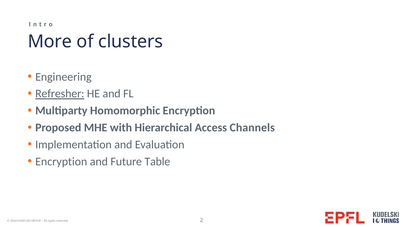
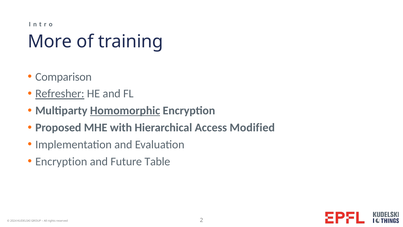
clusters: clusters -> training (131, 41)
Engineering: Engineering -> Comparison (63, 77)
Homomorphic underline: none -> present (125, 111)
Channels: Channels -> Modified (252, 127)
